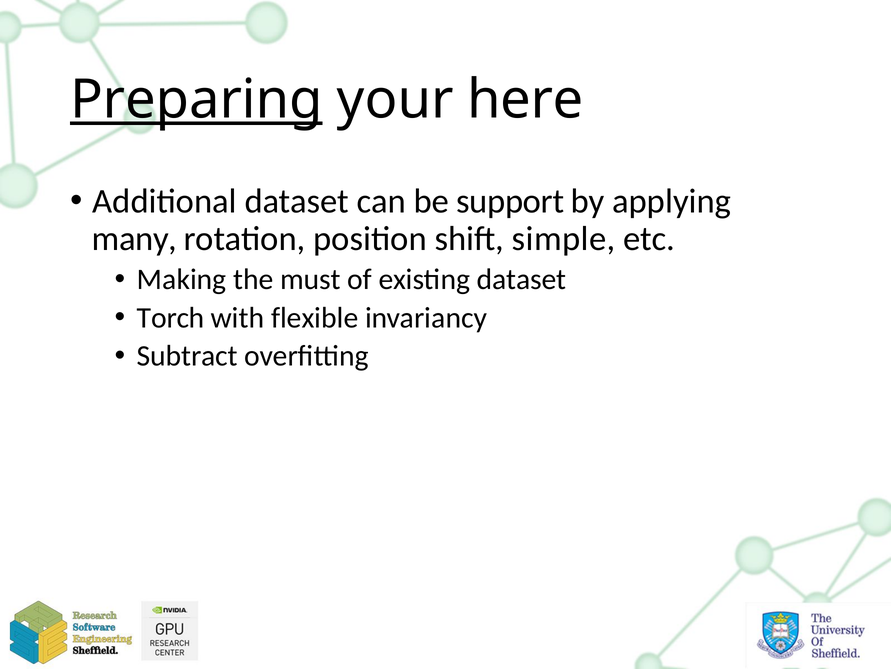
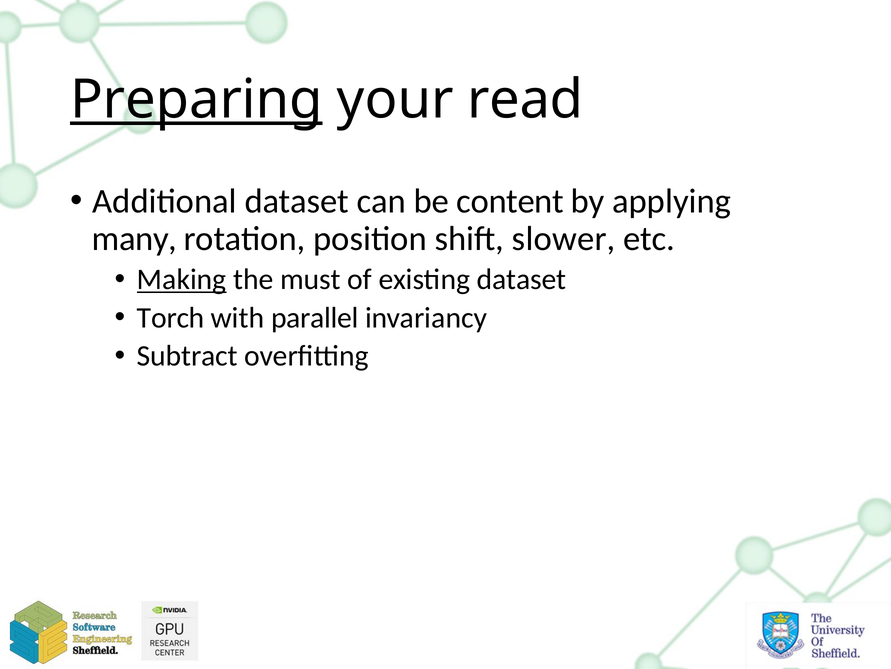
here: here -> read (525, 100)
support: support -> content (510, 201)
simple: simple -> slower (564, 238)
Making underline: none -> present (182, 279)
flexible: flexible -> parallel (315, 317)
